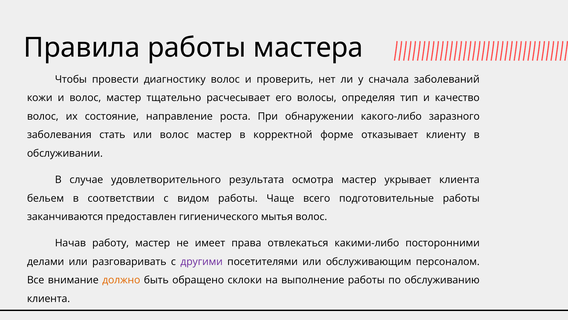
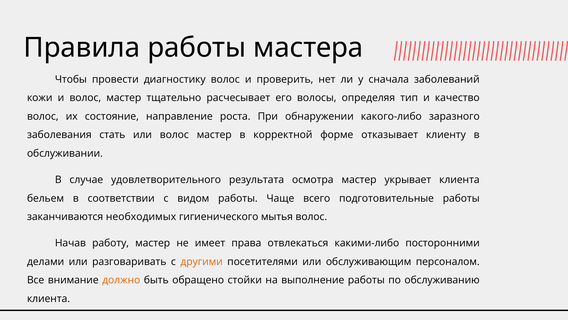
предоставлен: предоставлен -> необходимых (141, 216)
другими colour: purple -> orange (202, 261)
склоки: склоки -> стойки (245, 280)
